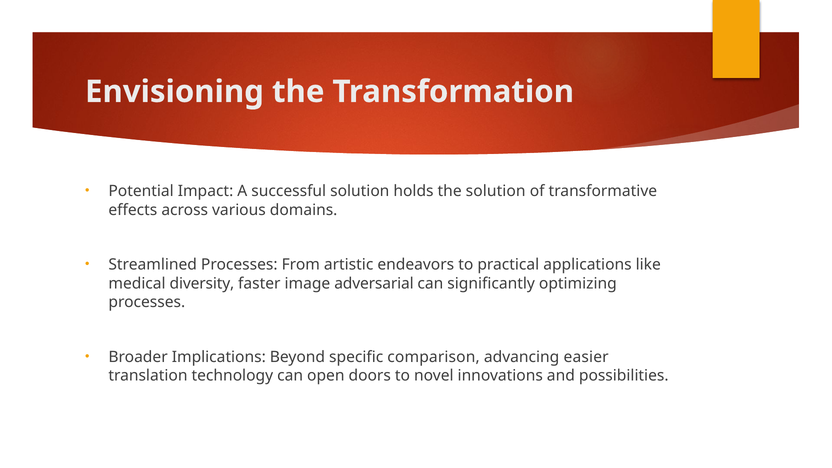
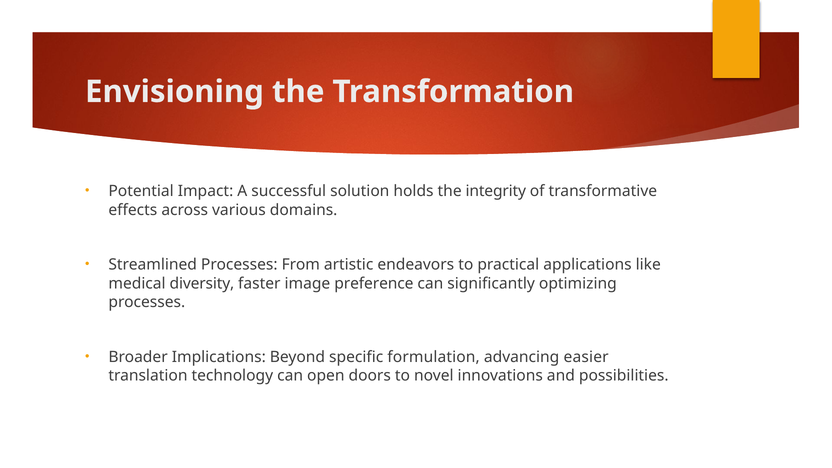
the solution: solution -> integrity (496, 191)
adversarial: adversarial -> preference (374, 283)
comparison: comparison -> formulation (434, 357)
